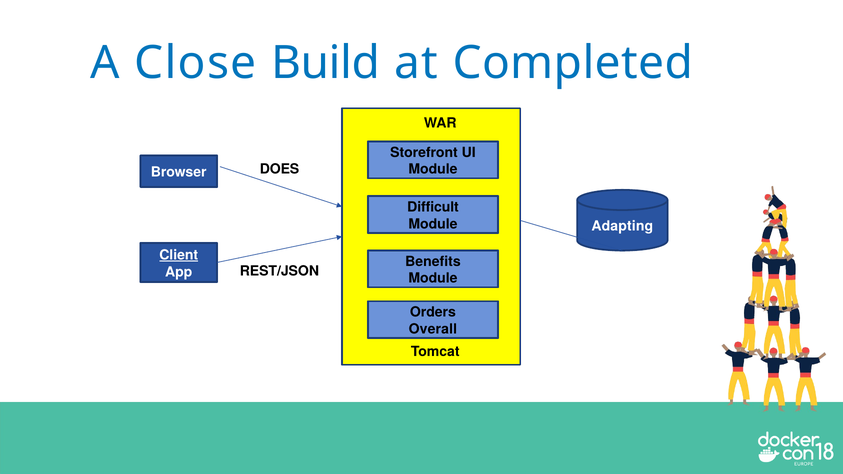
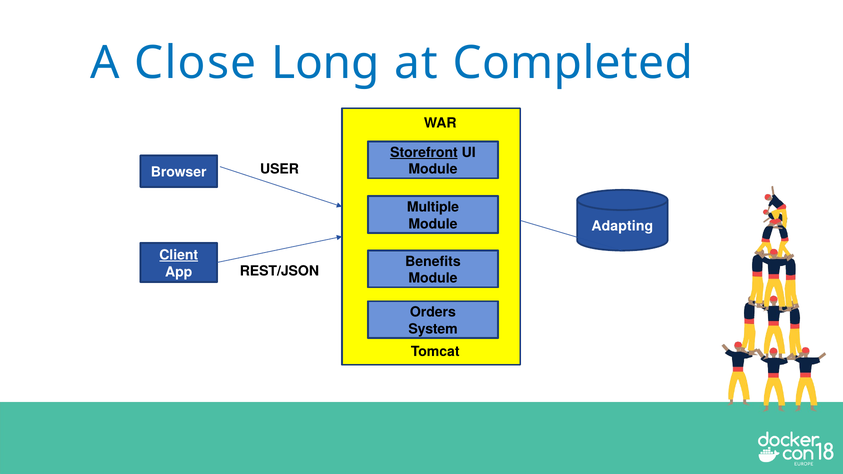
Build: Build -> Long (325, 63)
Storefront underline: none -> present (424, 152)
DOES: DOES -> USER (279, 169)
Difficult: Difficult -> Multiple (433, 207)
Overall: Overall -> System (433, 329)
